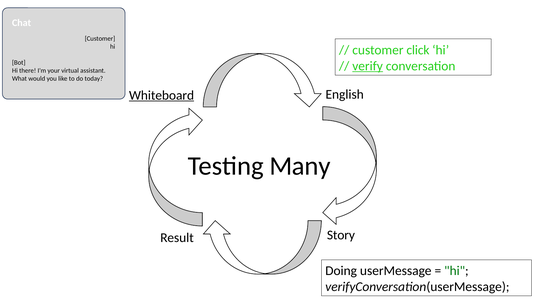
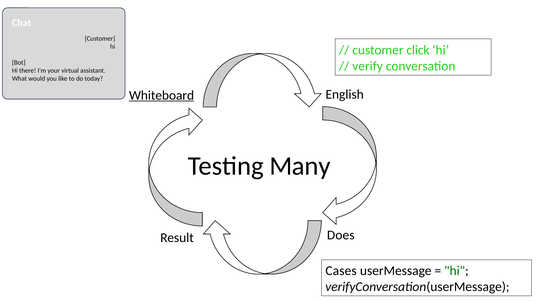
verify underline: present -> none (368, 66)
Story: Story -> Does (341, 235)
Doing: Doing -> Cases (341, 271)
